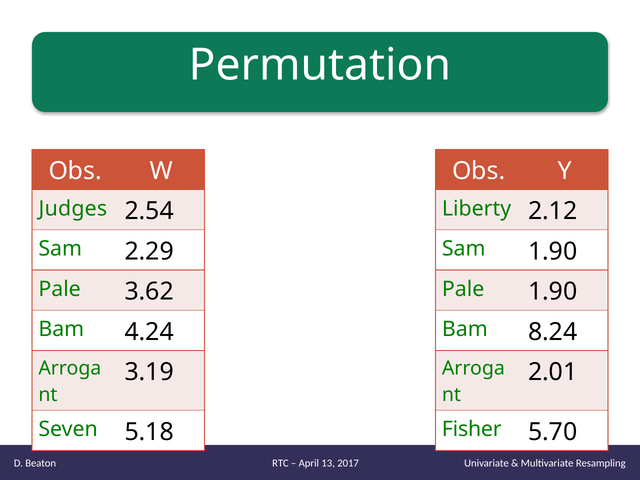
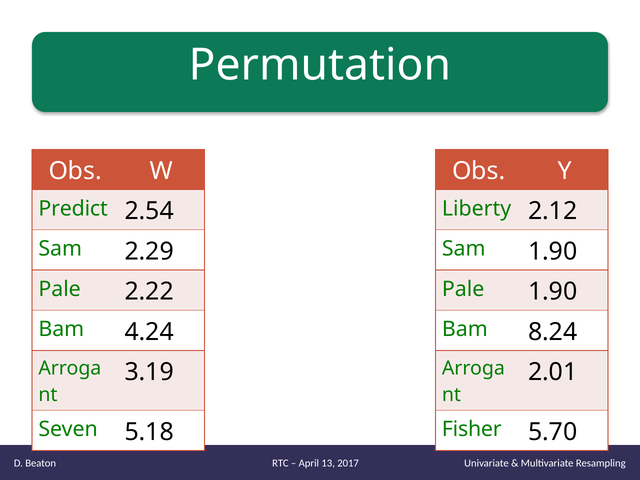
Judges: Judges -> Predict (73, 209)
3.62: 3.62 -> 2.22 (149, 292)
